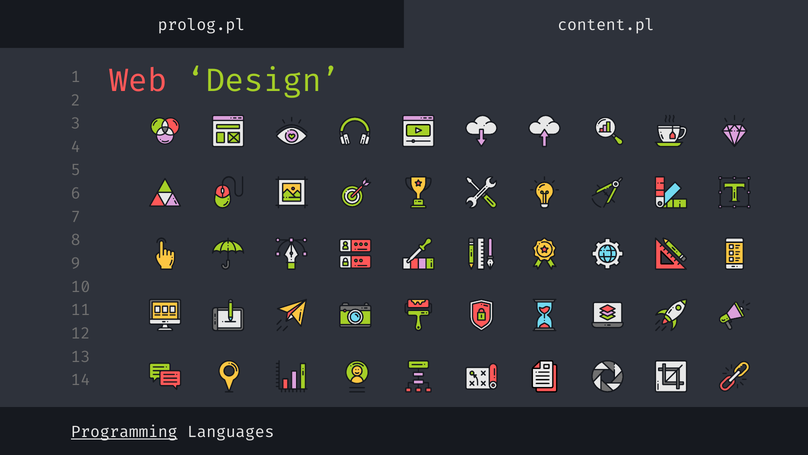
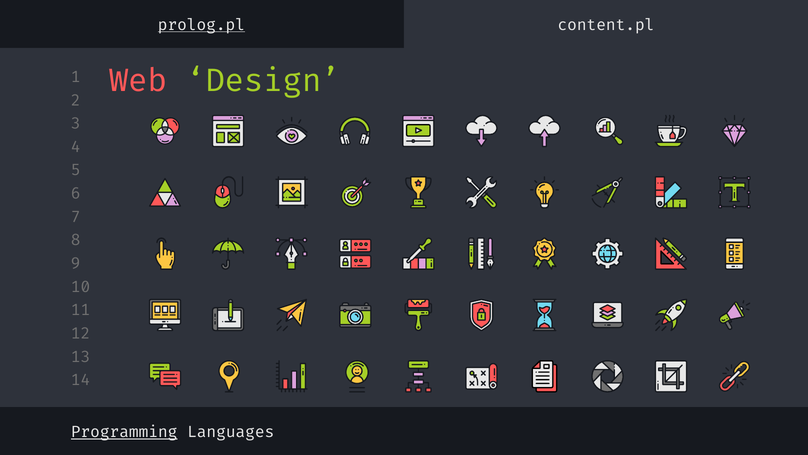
prolog.pl underline: none -> present (201, 25)
